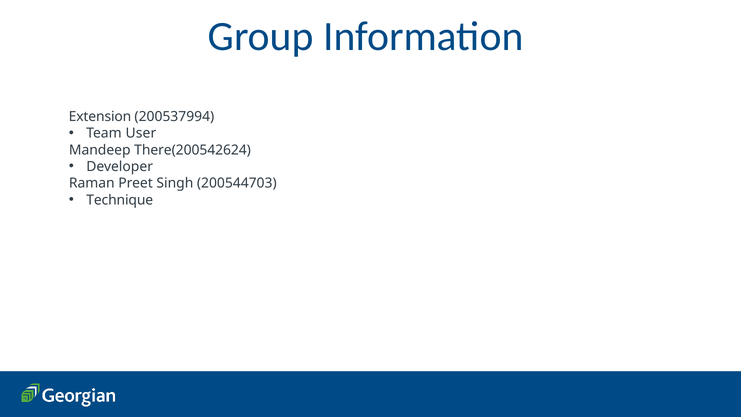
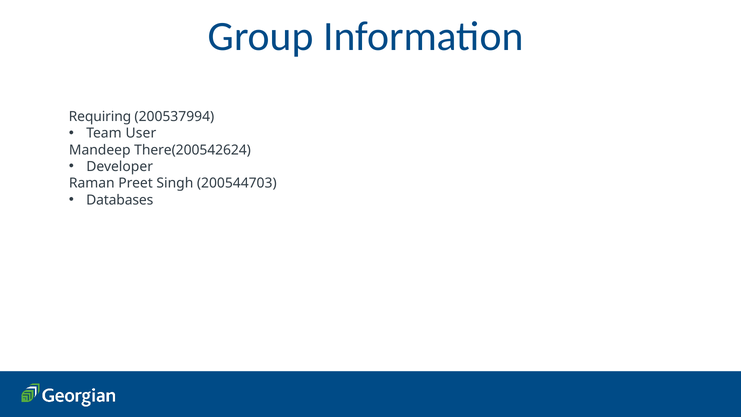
Extension: Extension -> Requiring (100, 117)
Technique: Technique -> Databases (120, 200)
